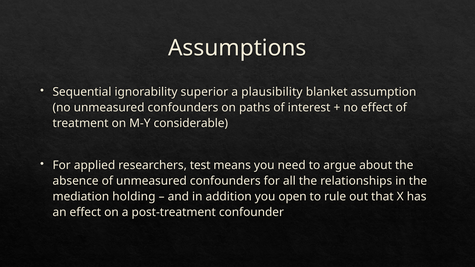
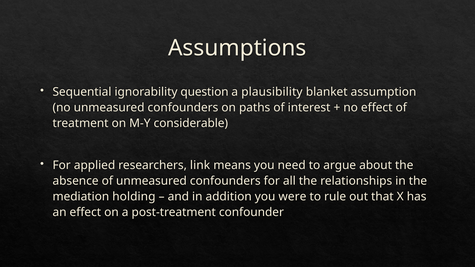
superior: superior -> question (205, 92)
test: test -> link (200, 165)
open: open -> were (292, 197)
